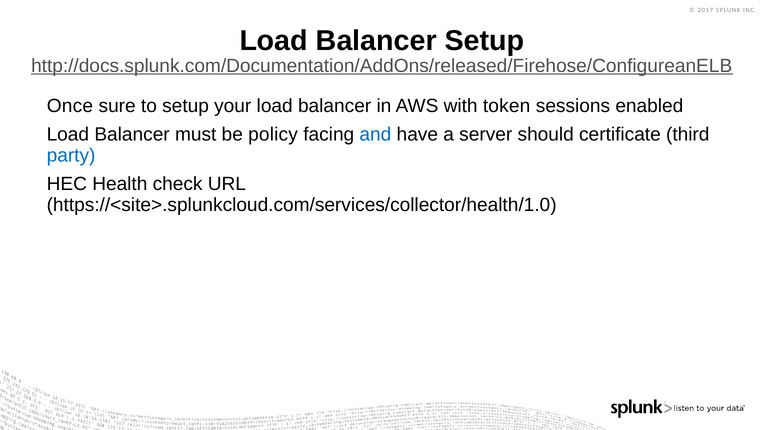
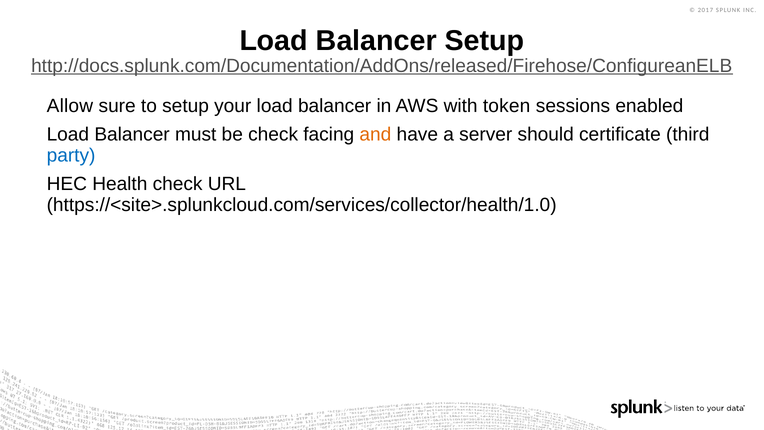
Once: Once -> Allow (70, 106)
be policy: policy -> check (273, 134)
and colour: blue -> orange (375, 134)
